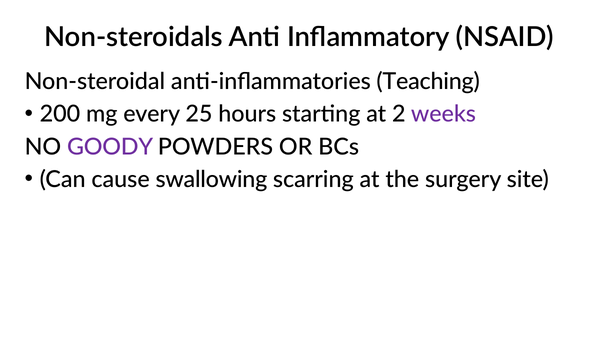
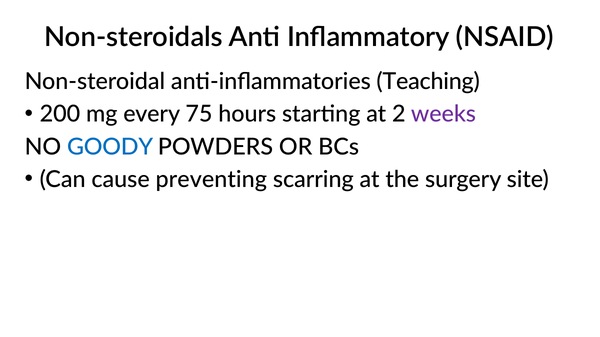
25: 25 -> 75 (199, 114)
GOODY colour: purple -> blue (110, 147)
swallowing: swallowing -> preventing (211, 180)
